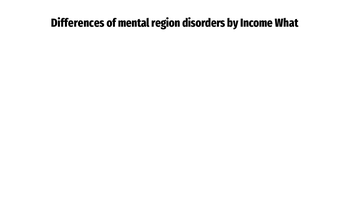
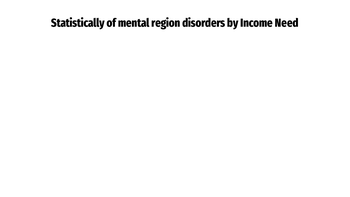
Differences: Differences -> Statistically (78, 23)
What: What -> Need (287, 23)
